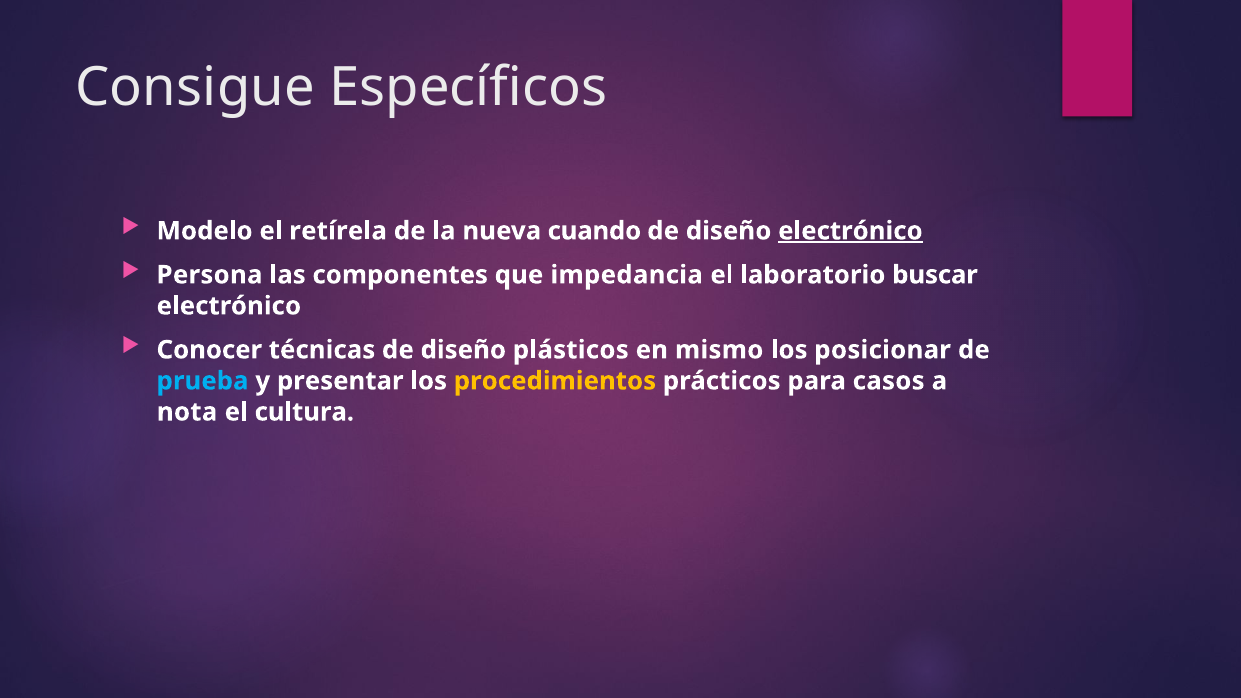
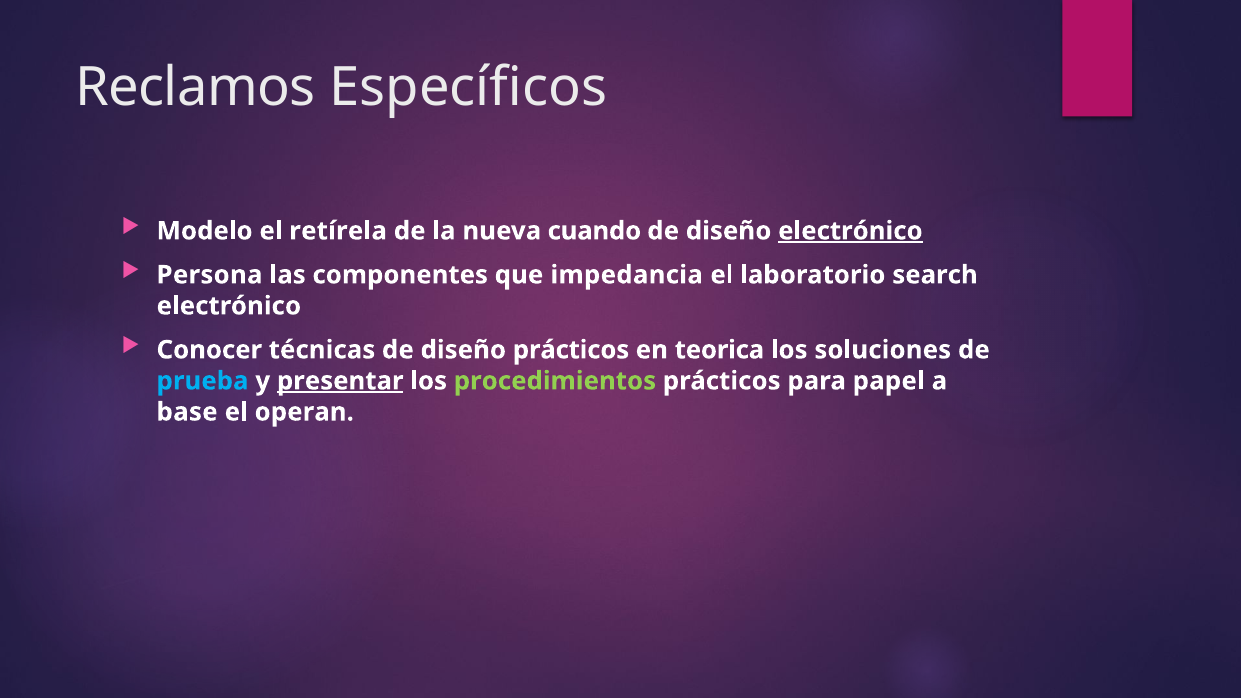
Consigue: Consigue -> Reclamos (195, 87)
buscar: buscar -> search (935, 275)
diseño plásticos: plásticos -> prácticos (571, 350)
mismo: mismo -> teorica (719, 350)
posicionar: posicionar -> soluciones (883, 350)
presentar underline: none -> present (340, 381)
procedimientos colour: yellow -> light green (555, 381)
casos: casos -> papel (889, 381)
nota: nota -> base (187, 412)
cultura: cultura -> operan (304, 412)
